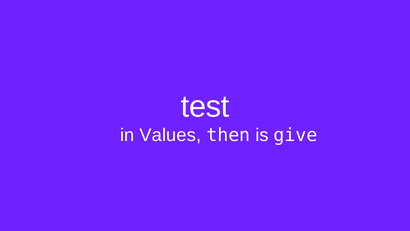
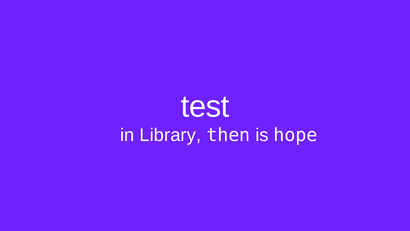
Values: Values -> Library (170, 135)
give: give -> hope (296, 135)
